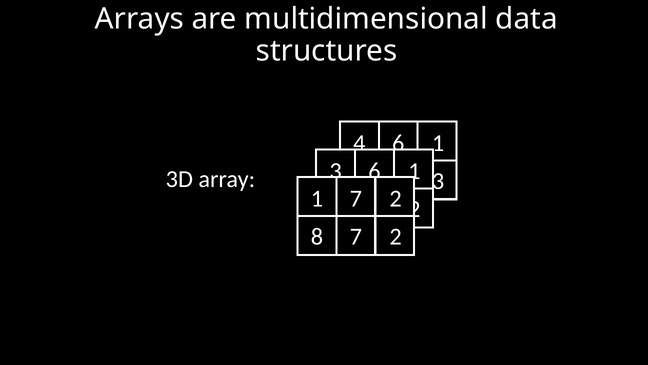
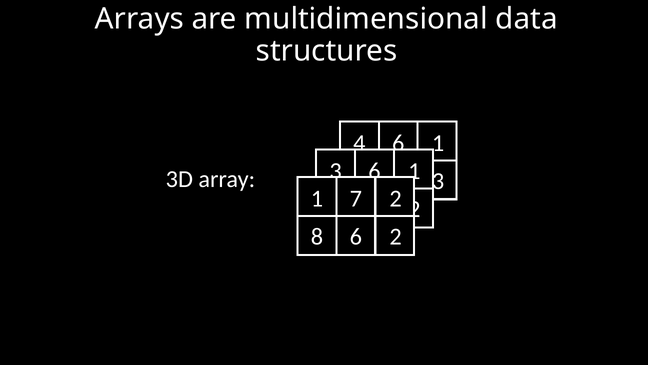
8 7: 7 -> 6 (356, 237)
